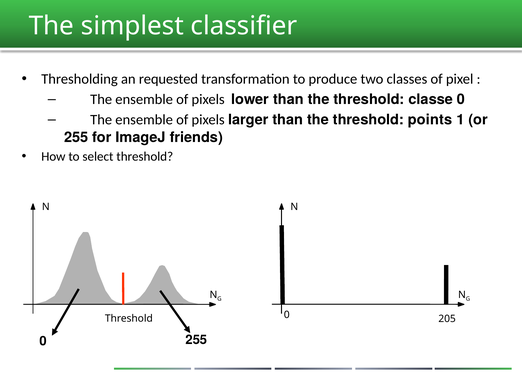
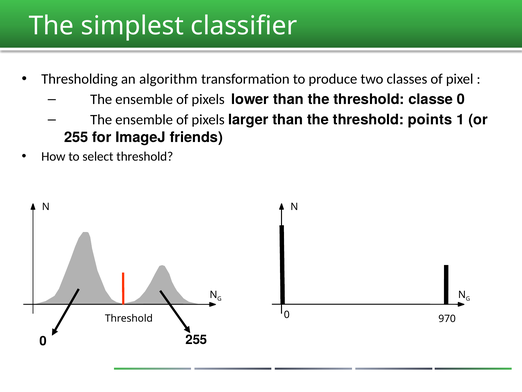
requested: requested -> algorithm (168, 79)
205: 205 -> 970 (447, 318)
